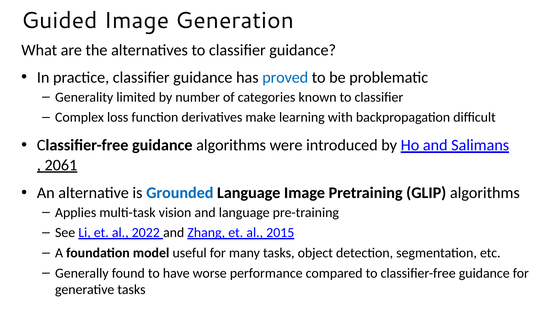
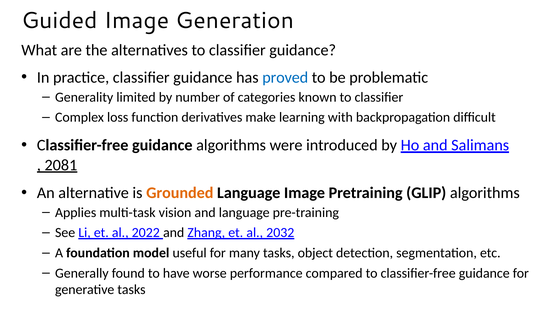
2061: 2061 -> 2081 (61, 165)
Grounded colour: blue -> orange (180, 193)
2015: 2015 -> 2032 (280, 232)
